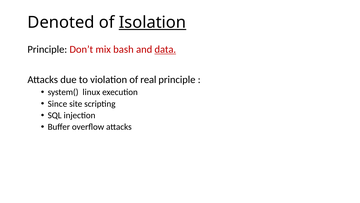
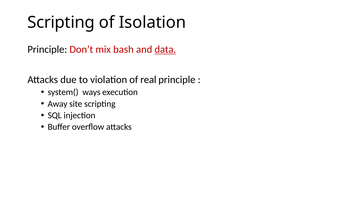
Denoted: Denoted -> Scripting (61, 22)
Isolation underline: present -> none (152, 22)
linux: linux -> ways (91, 92)
Since: Since -> Away (58, 104)
